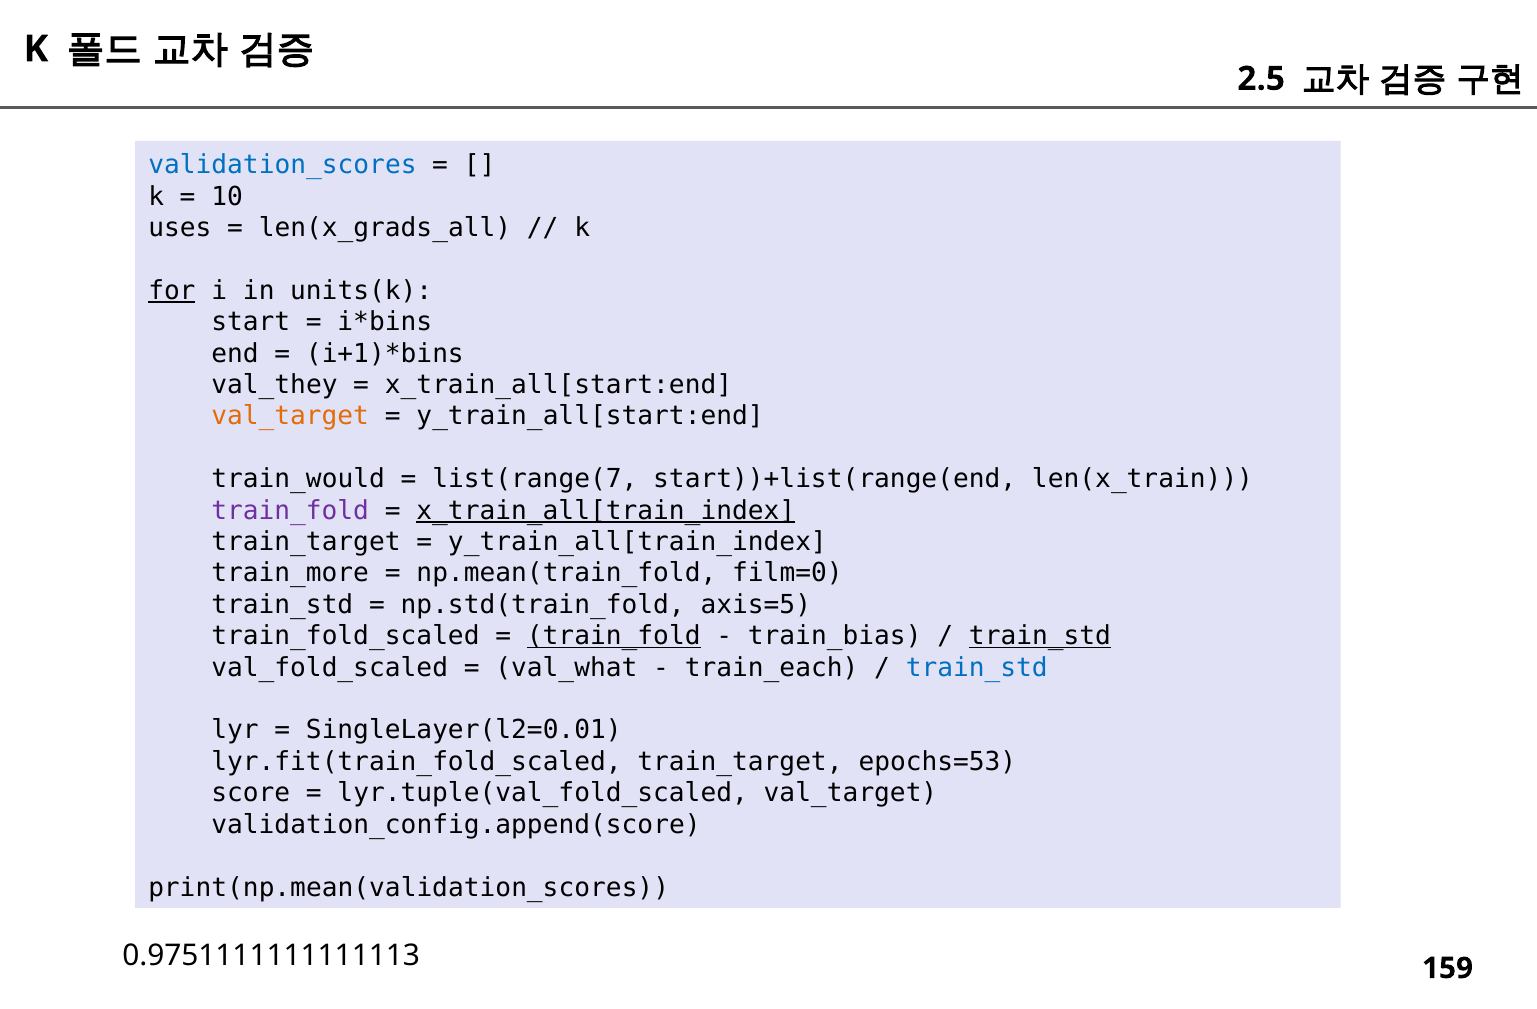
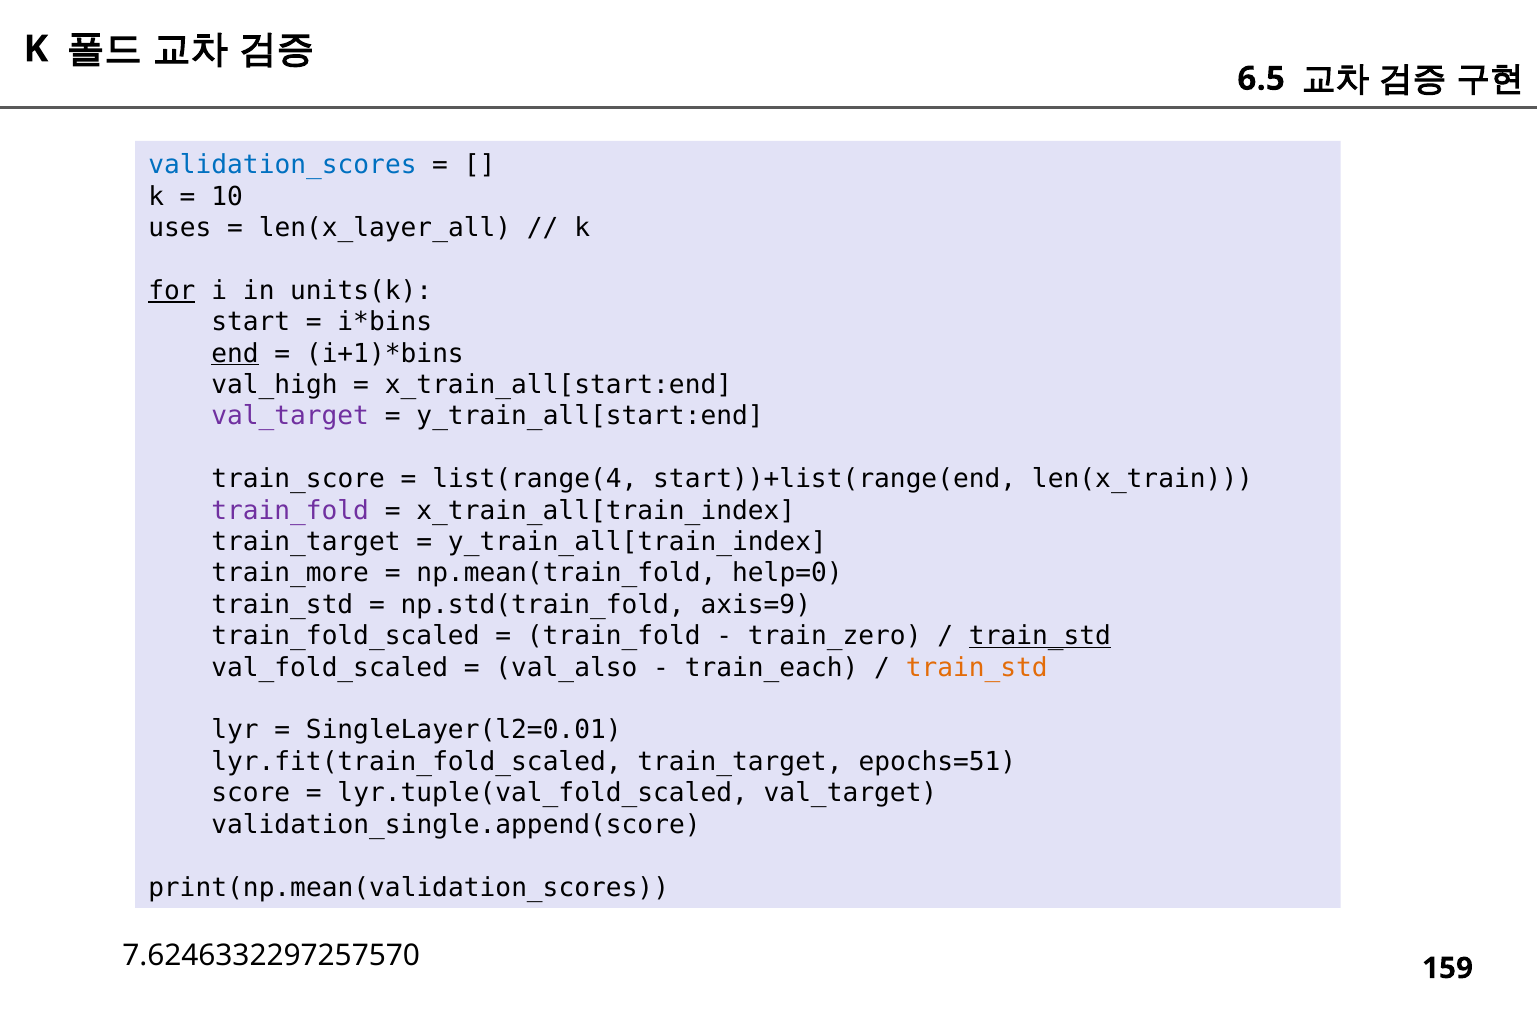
2.5: 2.5 -> 6.5 (1261, 79)
len(x_grads_all: len(x_grads_all -> len(x_layer_all (385, 228)
end underline: none -> present (235, 354)
val_they: val_they -> val_high (274, 385)
val_target colour: orange -> purple (290, 416)
train_would: train_would -> train_score (298, 479)
list(range(7: list(range(7 -> list(range(4 (535, 479)
x_train_all[train_index underline: present -> none (606, 511)
film=0: film=0 -> help=0 (787, 574)
axis=5: axis=5 -> axis=9 (756, 605)
train_fold underline: present -> none (614, 636)
train_bias: train_bias -> train_zero (835, 636)
val_what: val_what -> val_also (566, 668)
train_std colour: blue -> orange (977, 668)
epochs=53: epochs=53 -> epochs=51 (937, 762)
validation_config.append(score: validation_config.append(score -> validation_single.append(score (456, 825)
0.9751111111111113: 0.9751111111111113 -> 7.6246332297257570 (271, 956)
